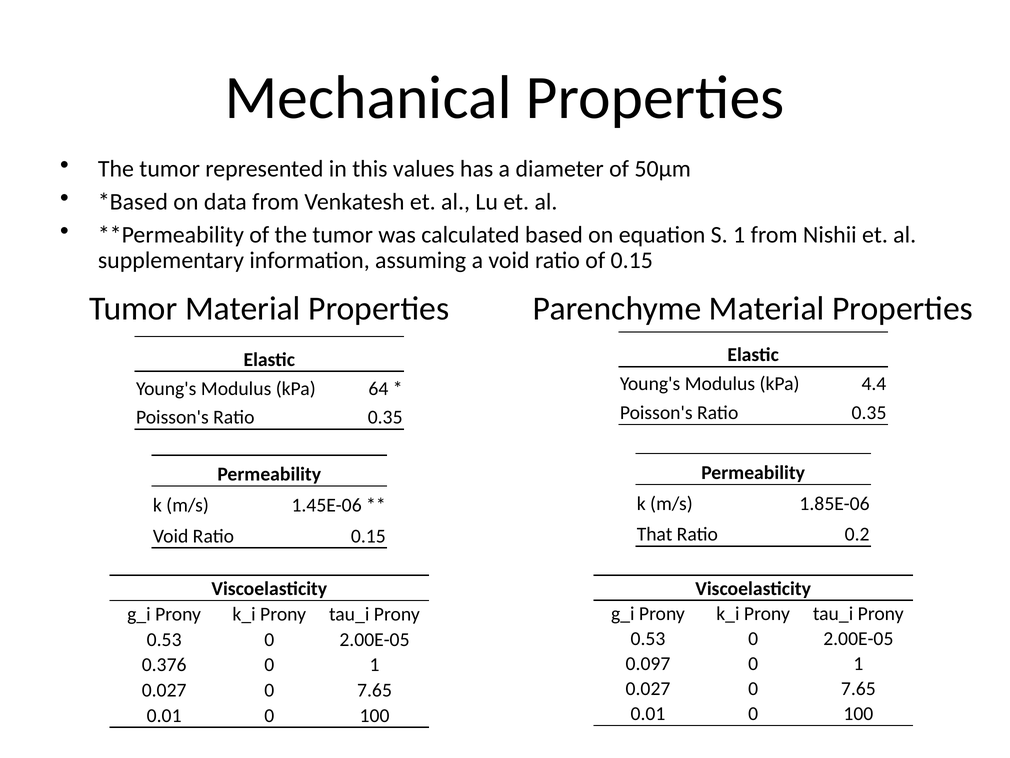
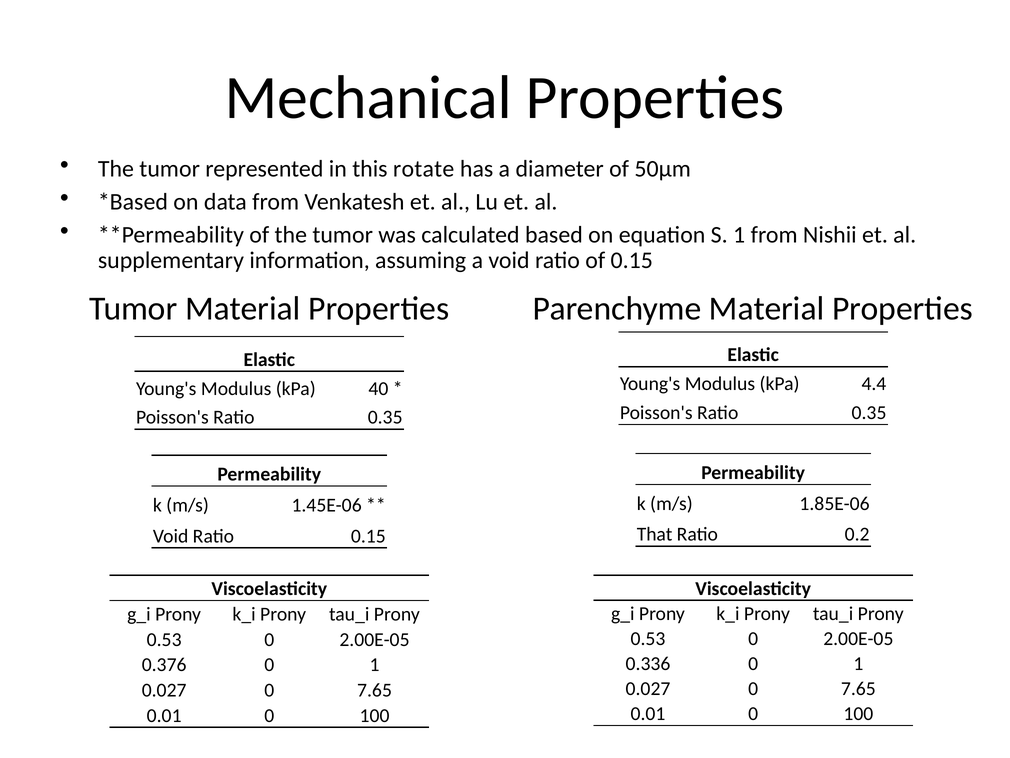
values: values -> rotate (424, 169)
64: 64 -> 40 (378, 388)
0.097: 0.097 -> 0.336 (648, 663)
